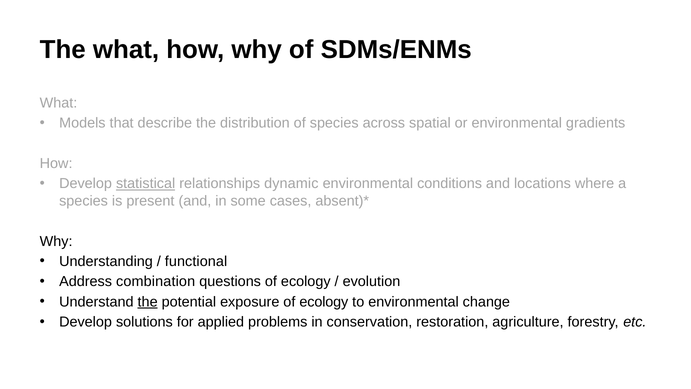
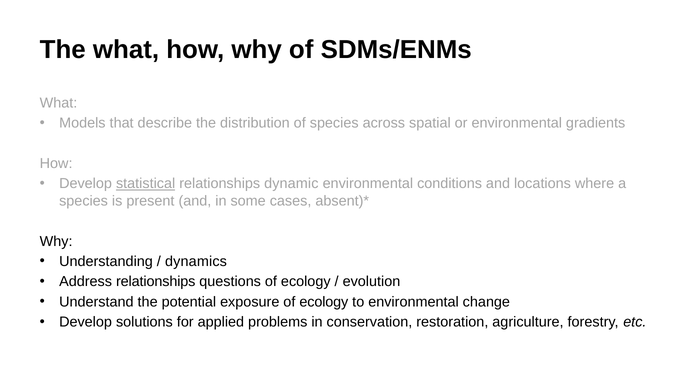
functional: functional -> dynamics (196, 261)
Address combination: combination -> relationships (156, 281)
the underline: present -> none (148, 302)
